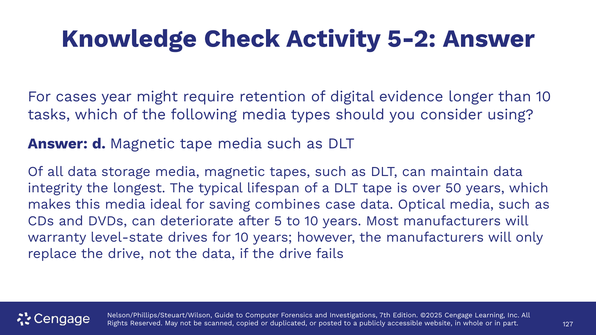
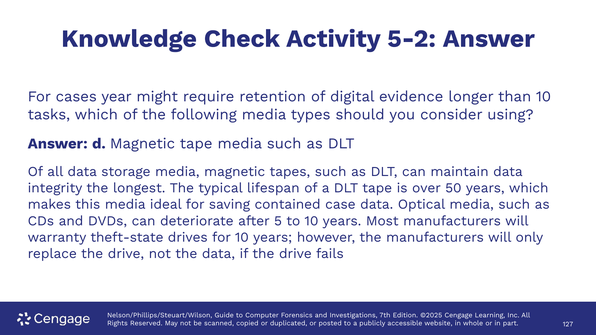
combines: combines -> contained (288, 205)
level-state: level-state -> theft-state (127, 237)
